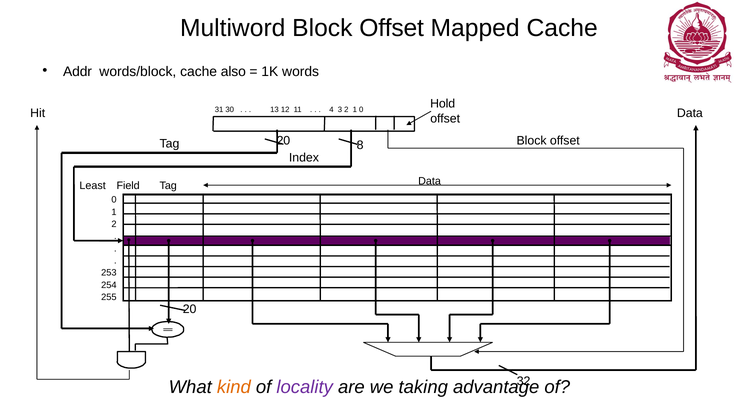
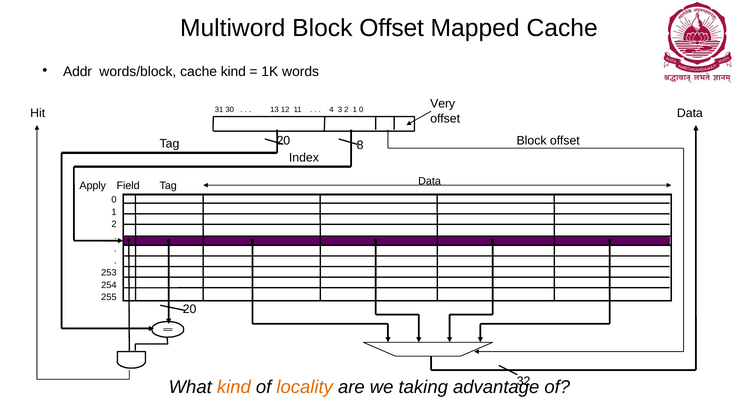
cache also: also -> kind (233, 72)
Hold: Hold -> Very (443, 104)
Least: Least -> Apply (93, 186)
locality colour: purple -> orange (305, 387)
